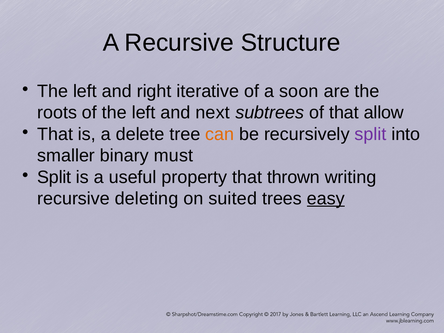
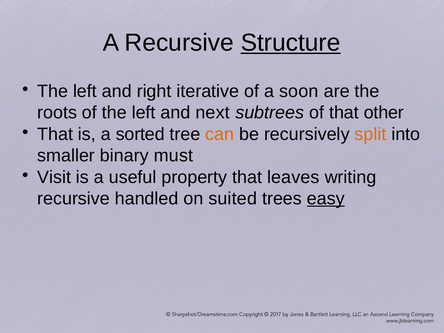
Structure underline: none -> present (291, 43)
allow: allow -> other (384, 113)
delete: delete -> sorted (140, 134)
split colour: purple -> orange (370, 134)
Split: Split -> Visit (54, 177)
thrown: thrown -> leaves (293, 177)
deleting: deleting -> handled (147, 199)
